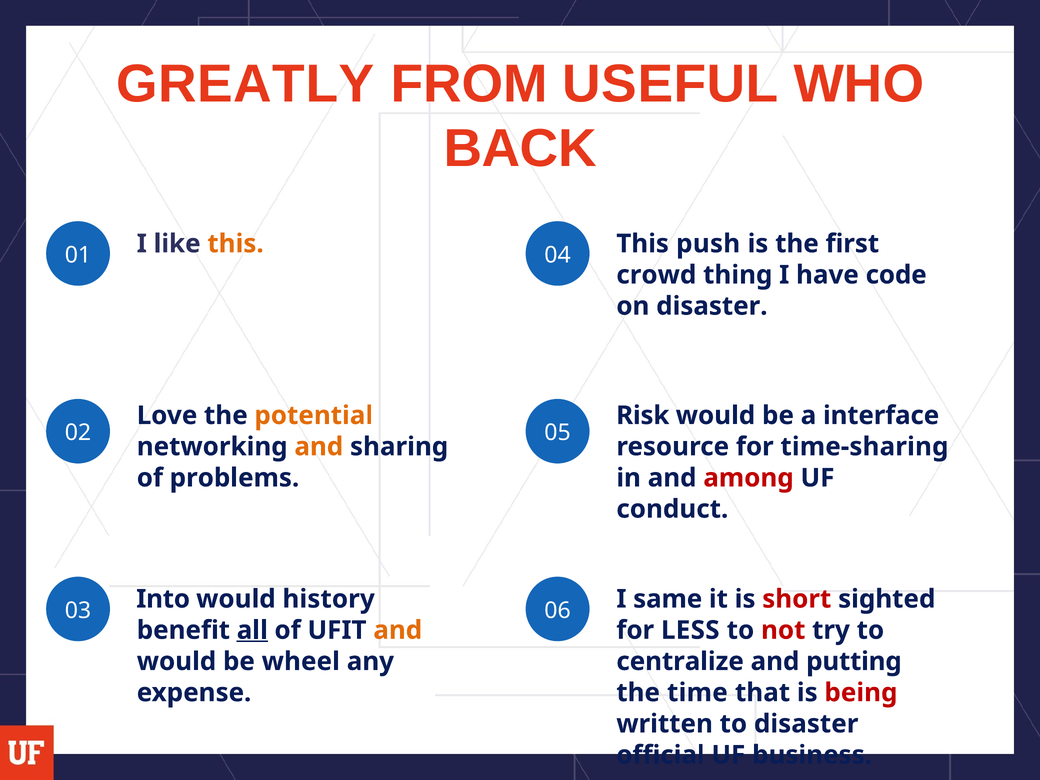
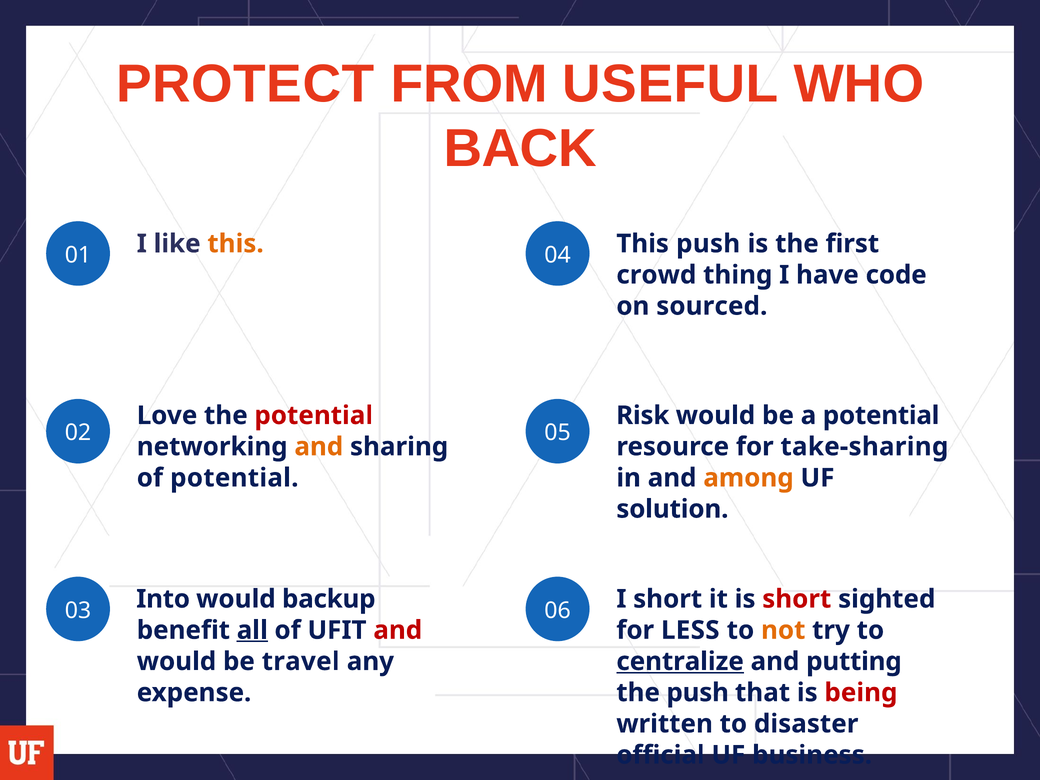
GREATLY: GREATLY -> PROTECT (245, 84)
on disaster: disaster -> sourced (712, 306)
potential colour: orange -> red (314, 415)
a interface: interface -> potential (881, 415)
time-sharing: time-sharing -> take-sharing (864, 447)
of problems: problems -> potential (234, 478)
among colour: red -> orange (748, 478)
conduct: conduct -> solution (672, 509)
history: history -> backup (329, 599)
I same: same -> short (668, 599)
and colour: orange -> red (398, 630)
not colour: red -> orange (783, 630)
wheel: wheel -> travel (301, 661)
centralize underline: none -> present (680, 661)
the time: time -> push (698, 693)
